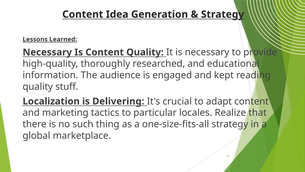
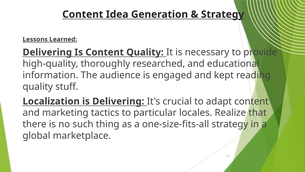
Necessary: Necessary -> Delivering (47, 52)
